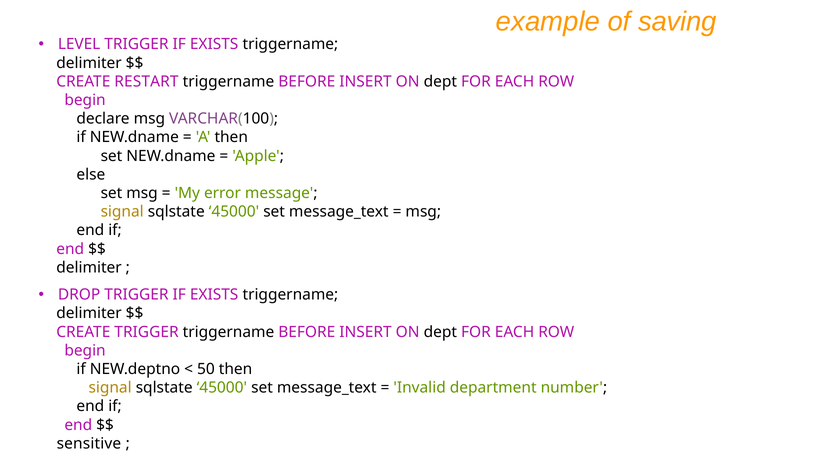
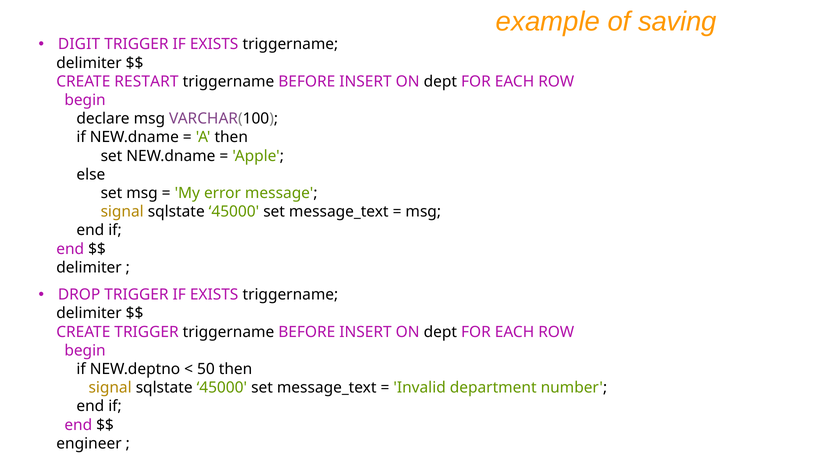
LEVEL: LEVEL -> DIGIT (79, 44)
sensitive: sensitive -> engineer (89, 443)
